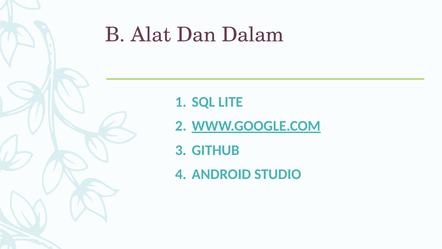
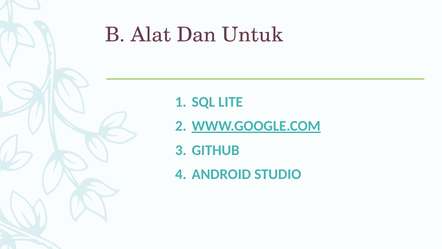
Dalam: Dalam -> Untuk (253, 35)
